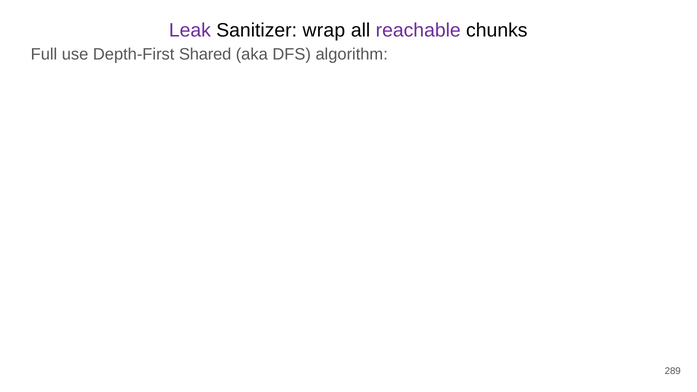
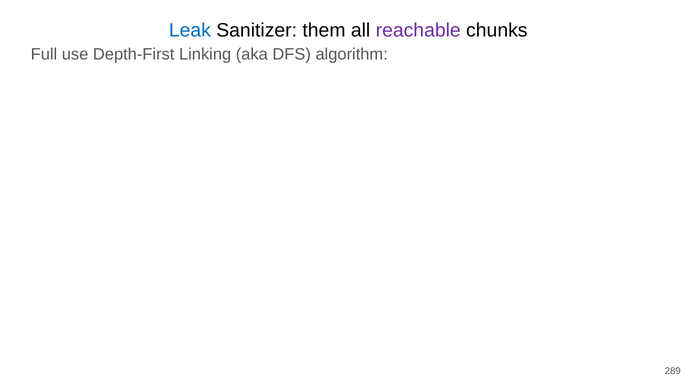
Leak colour: purple -> blue (190, 30)
wrap: wrap -> them (324, 30)
Shared: Shared -> Linking (205, 54)
